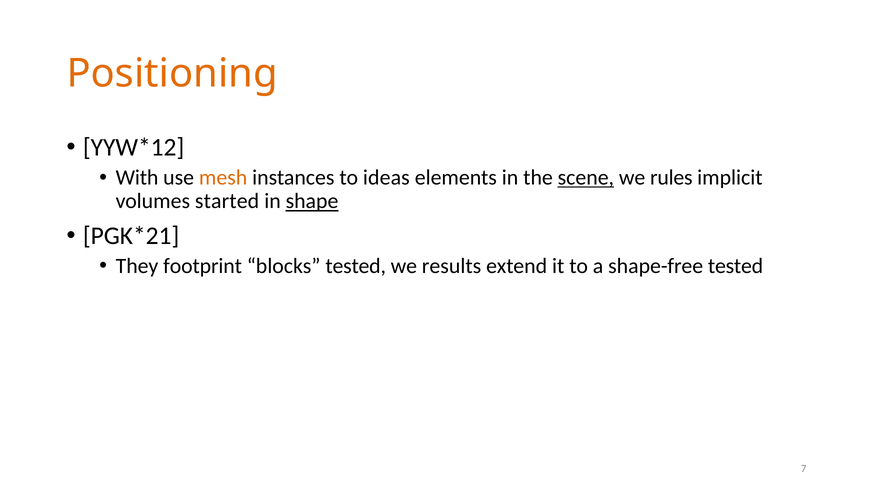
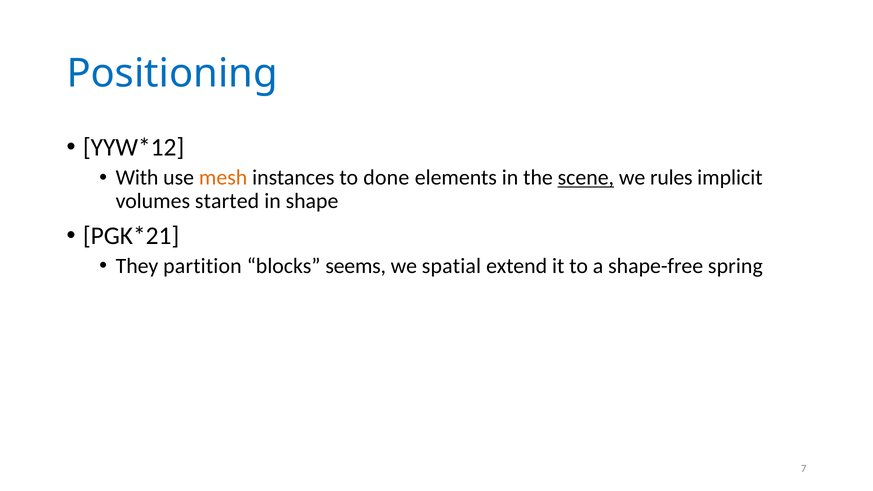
Positioning colour: orange -> blue (172, 73)
ideas: ideas -> done (386, 178)
shape underline: present -> none (312, 201)
footprint: footprint -> partition (202, 266)
blocks tested: tested -> seems (356, 266)
results: results -> spatial (451, 266)
shape-free tested: tested -> spring (735, 266)
